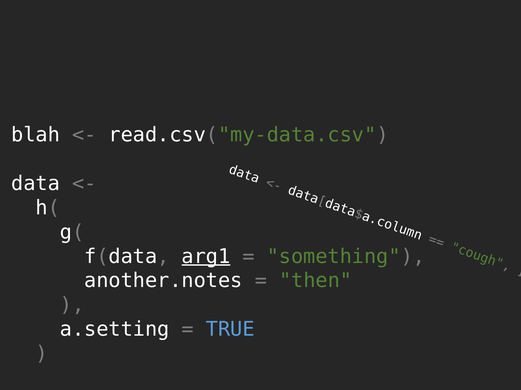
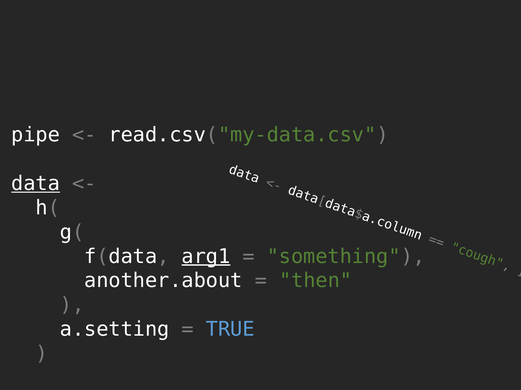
blah: blah -> pipe (36, 135)
data underline: none -> present (36, 184)
another.notes: another.notes -> another.about (163, 281)
